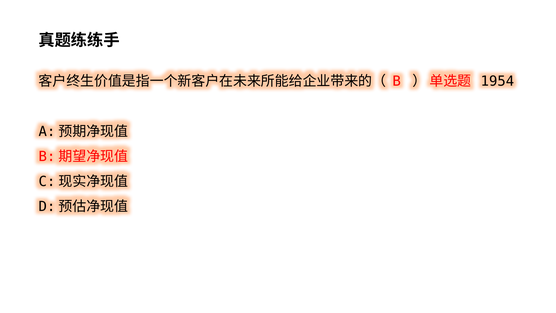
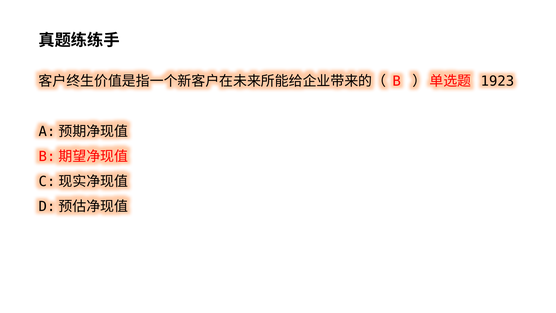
1954: 1954 -> 1923 (497, 81)
